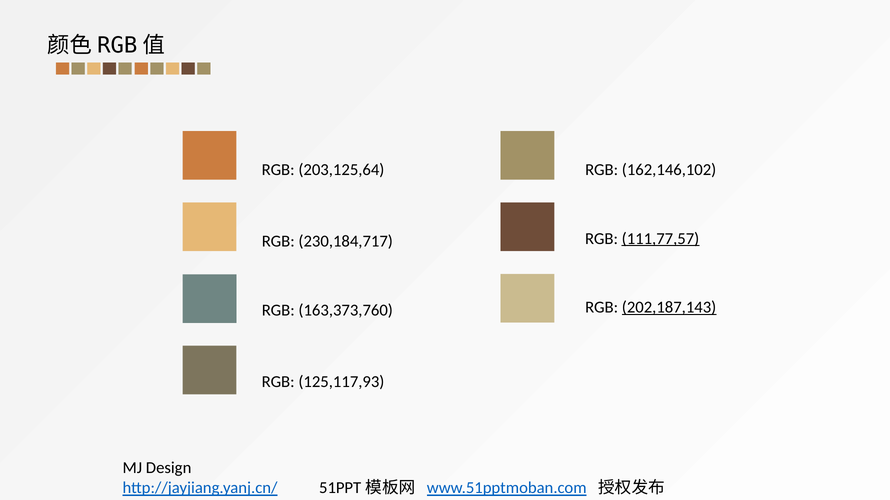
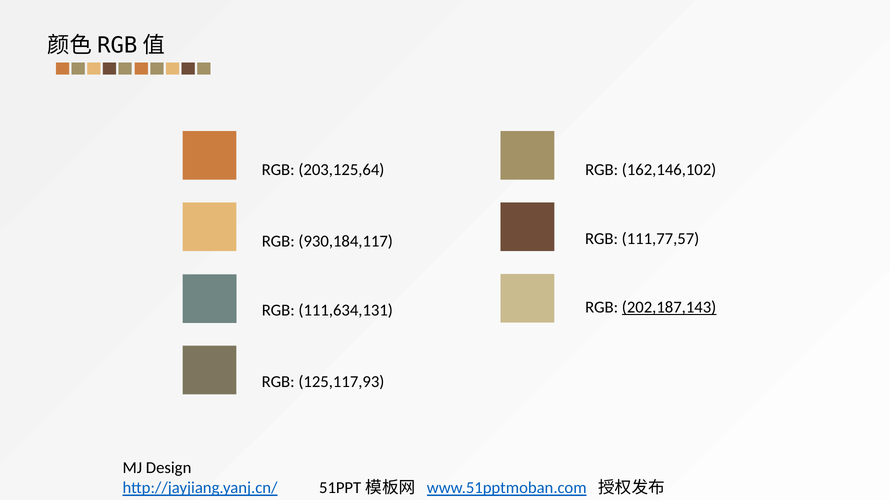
111,77,57 underline: present -> none (660, 239)
230,184,717: 230,184,717 -> 930,184,117 (346, 242)
163,373,760: 163,373,760 -> 111,634,131 (346, 311)
